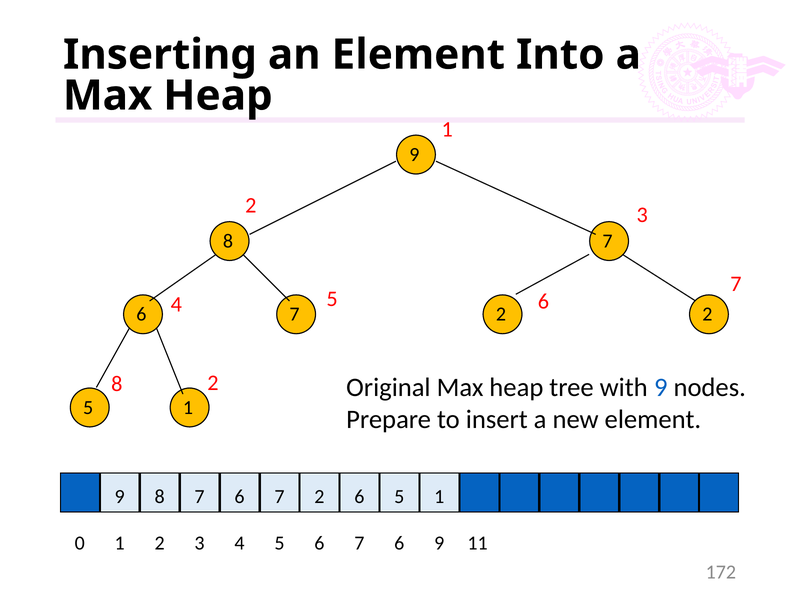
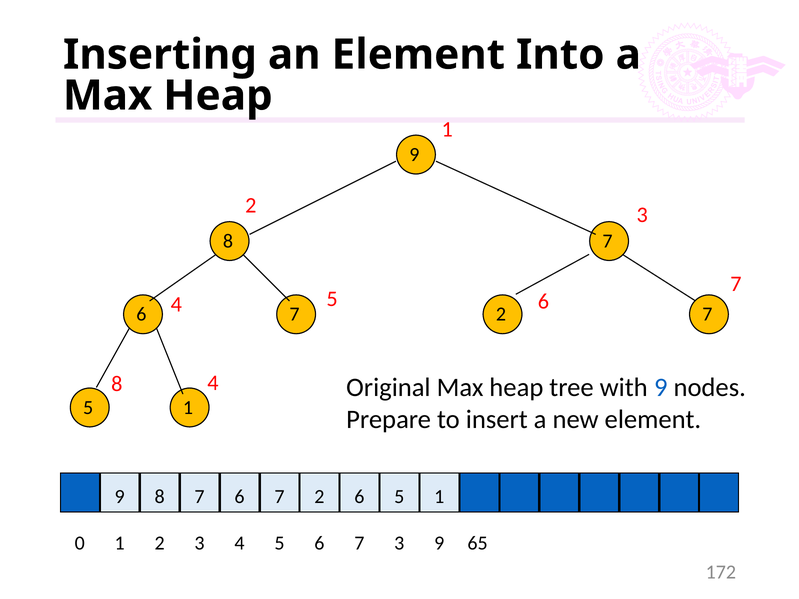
2 2: 2 -> 7 (707, 314)
8 2: 2 -> 4 (213, 383)
6 7 6: 6 -> 3 (399, 543)
11: 11 -> 65 (478, 543)
